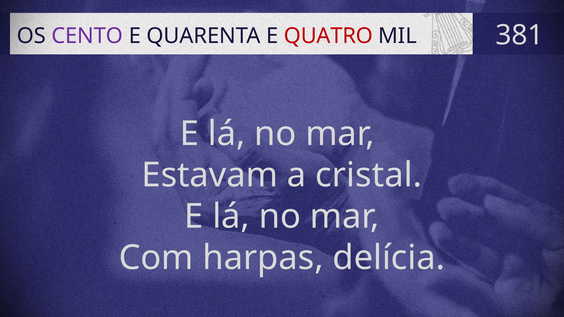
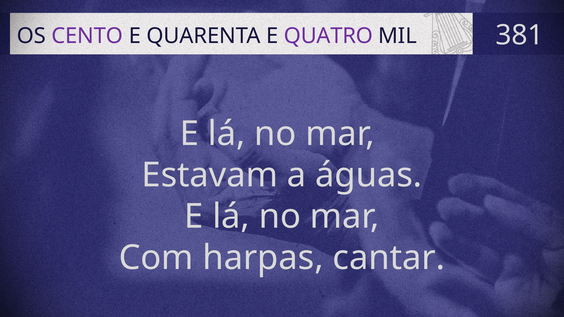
QUATRO colour: red -> purple (328, 36)
cristal: cristal -> águas (369, 175)
delícia: delícia -> cantar (389, 258)
